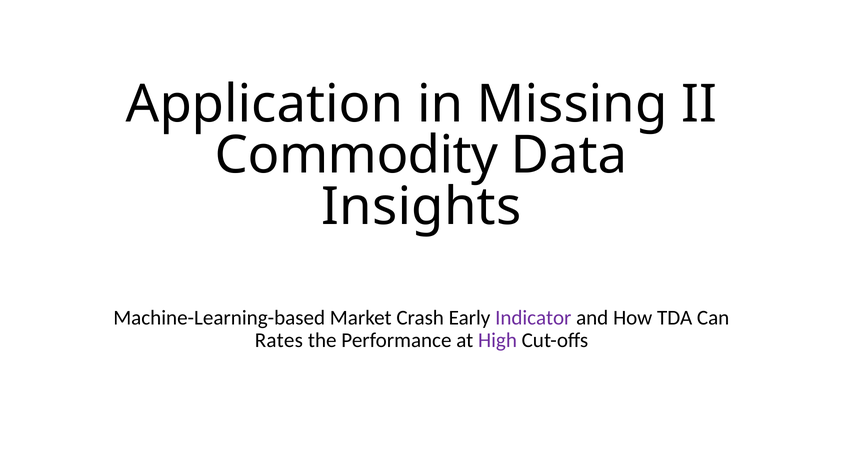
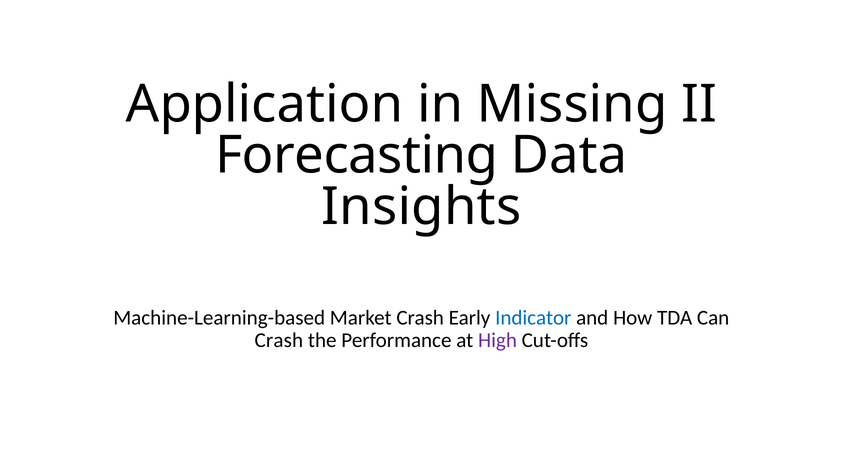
Commodity: Commodity -> Forecasting (357, 156)
Indicator colour: purple -> blue (533, 318)
Rates: Rates -> Crash (279, 341)
